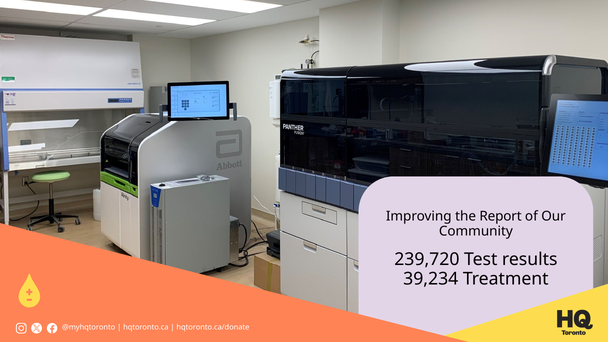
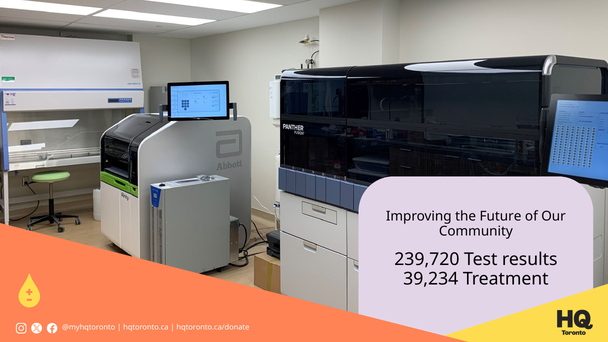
Report: Report -> Future (500, 216)
